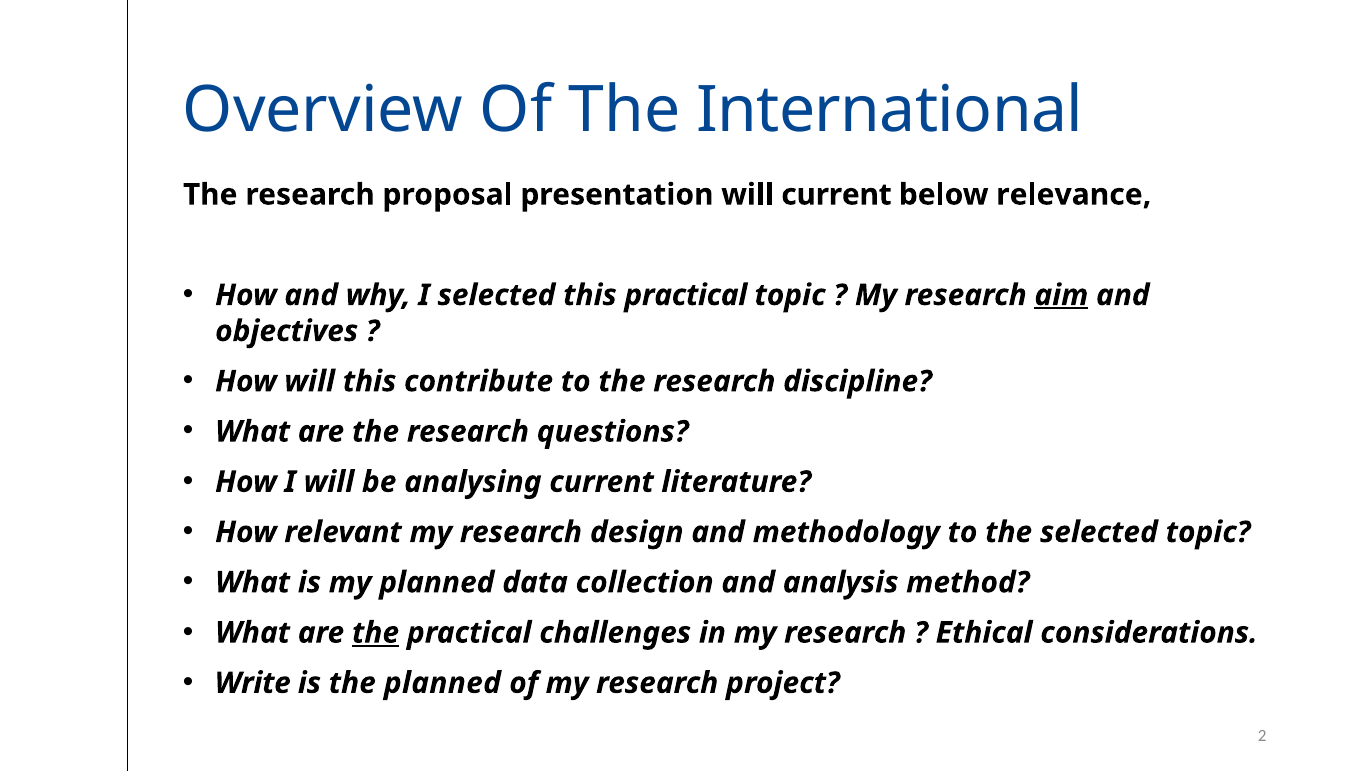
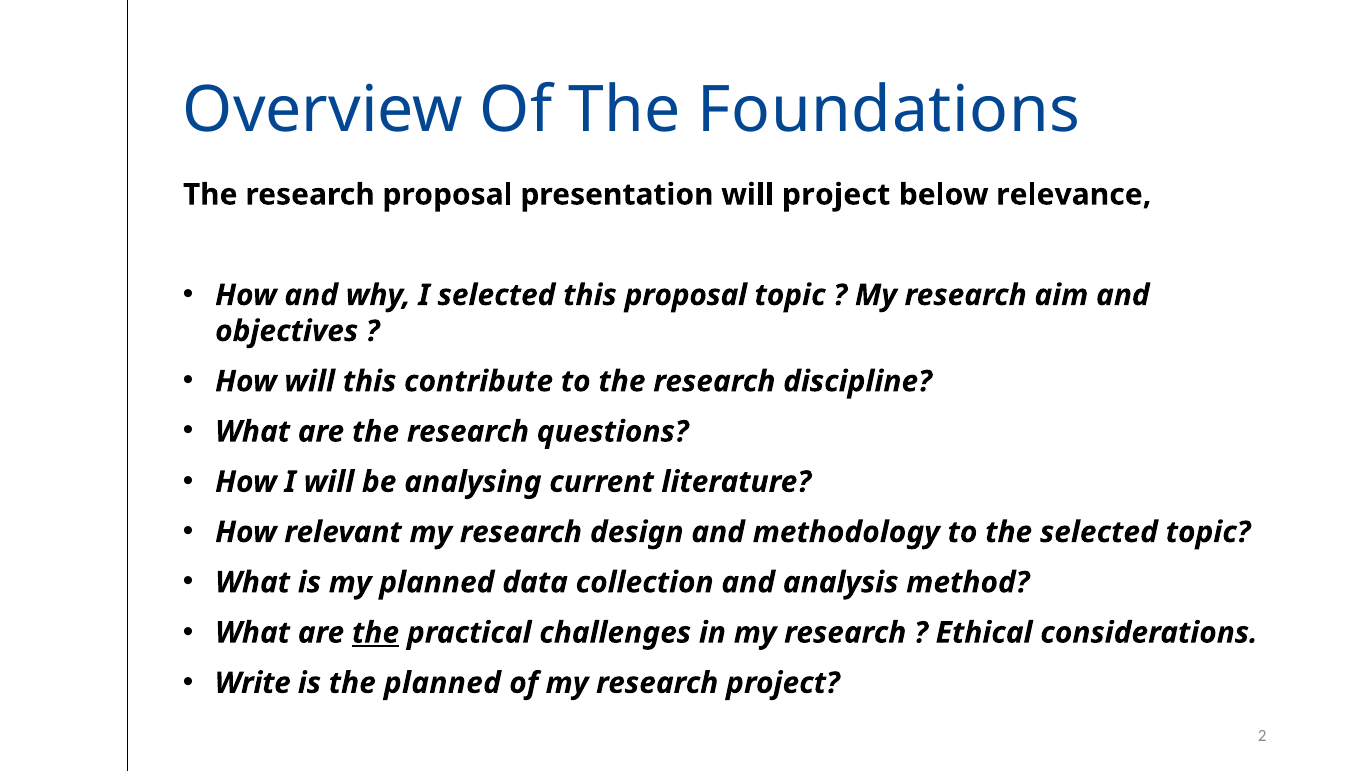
International: International -> Foundations (889, 111)
will current: current -> project (836, 195)
this practical: practical -> proposal (686, 295)
aim underline: present -> none (1061, 295)
